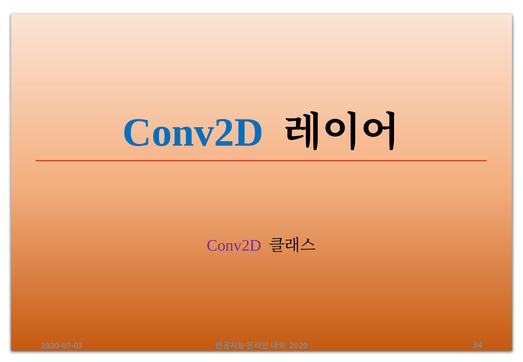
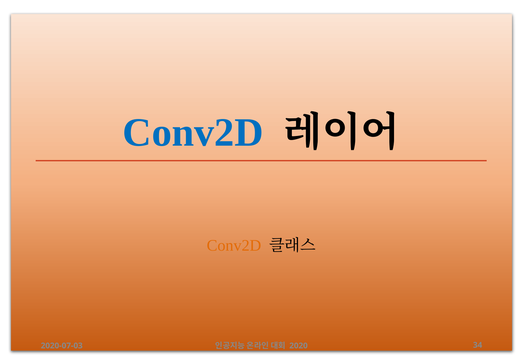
Conv2D colour: purple -> orange (234, 246)
